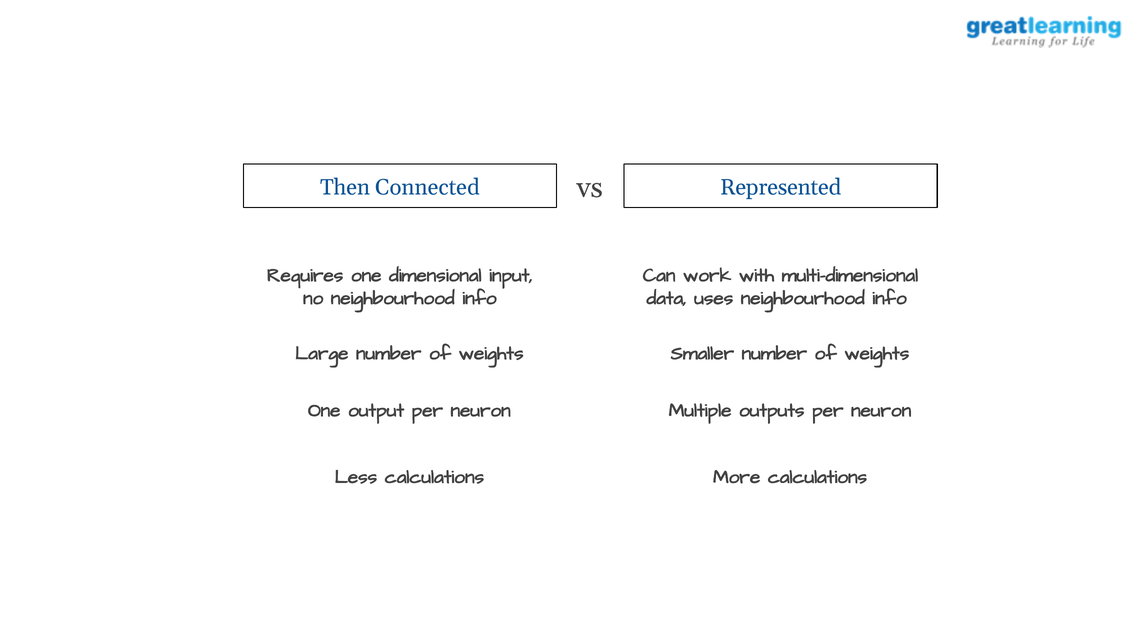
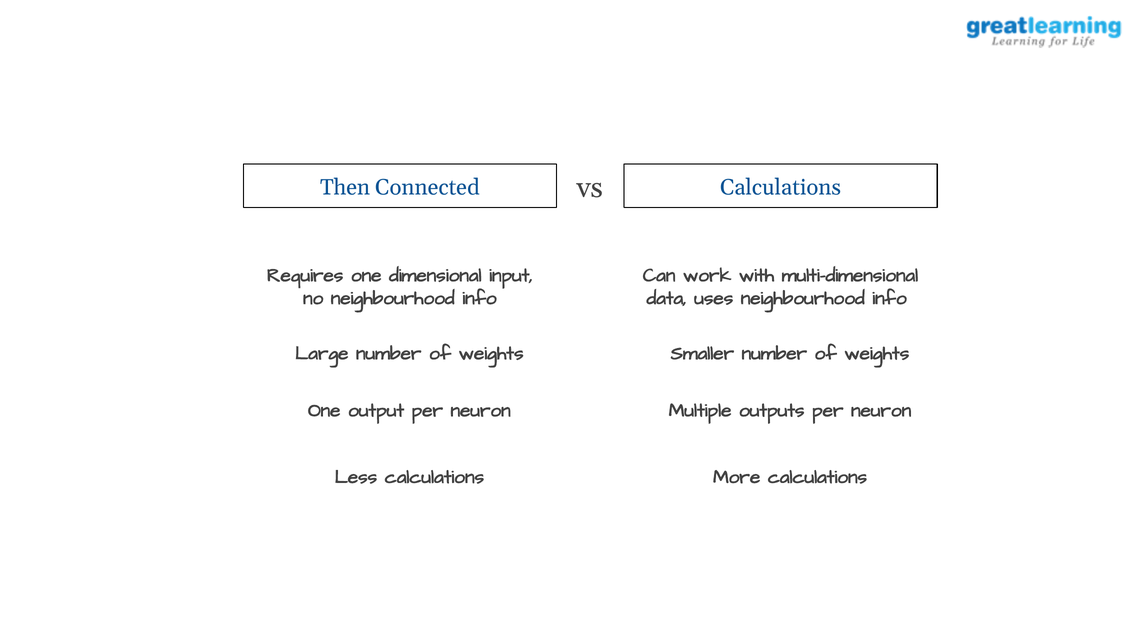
Represented: Represented -> Calculations (781, 187)
